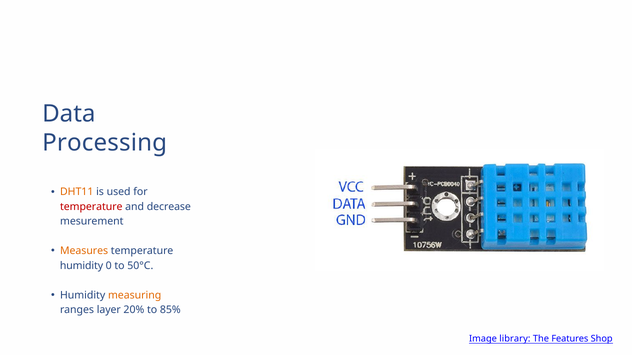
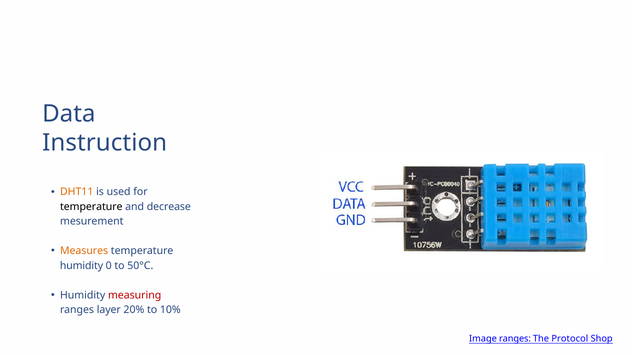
Processing: Processing -> Instruction (105, 143)
temperature colour: red -> black (91, 207)
measuring colour: orange -> red (135, 295)
85%: 85% -> 10% (170, 310)
Image library: library -> ranges (515, 339)
Features: Features -> Protocol (570, 339)
